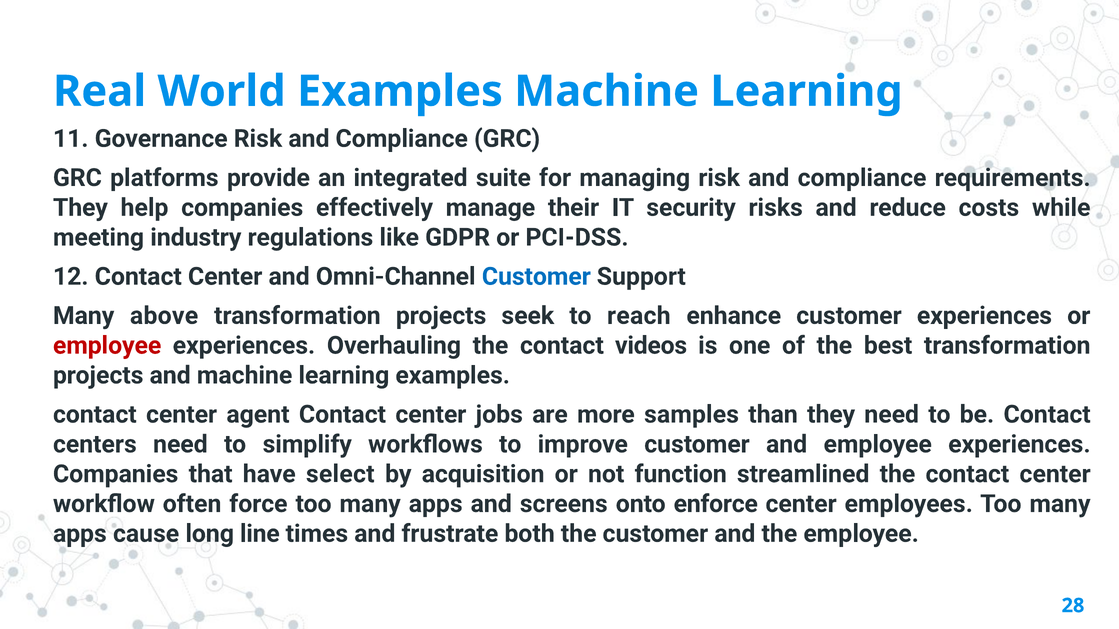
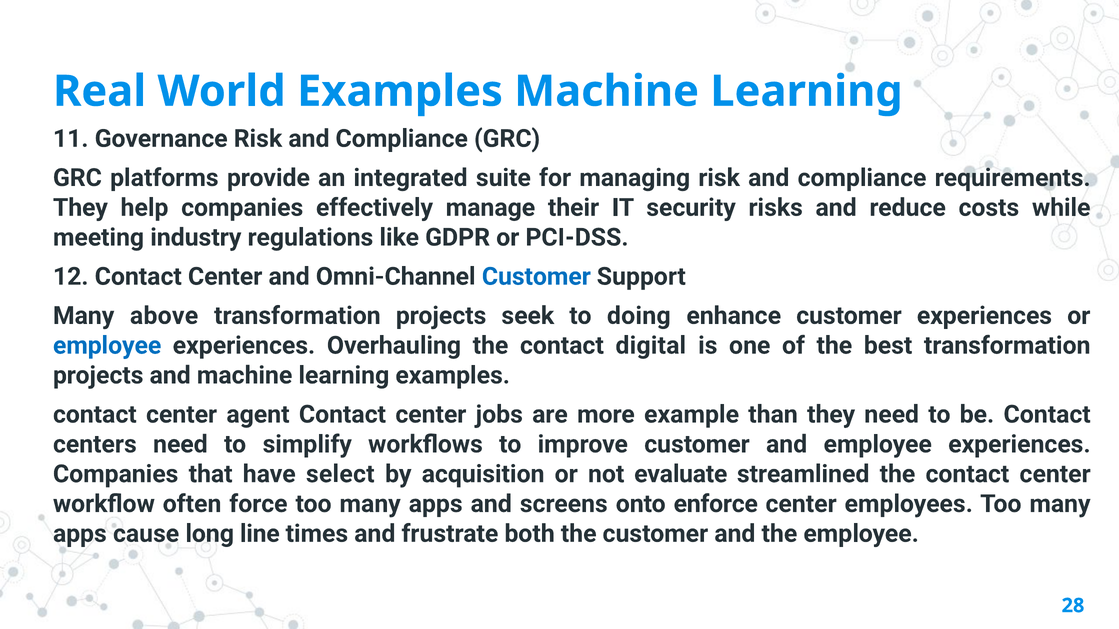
reach: reach -> doing (639, 316)
employee colour: red -> blue (107, 346)
videos: videos -> digital (651, 346)
samples: samples -> example (692, 415)
function: function -> evaluate (681, 474)
